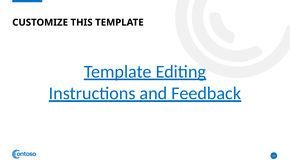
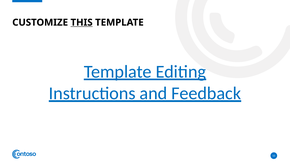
THIS underline: none -> present (82, 22)
